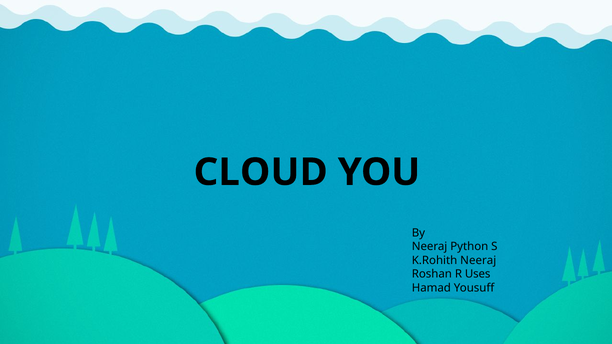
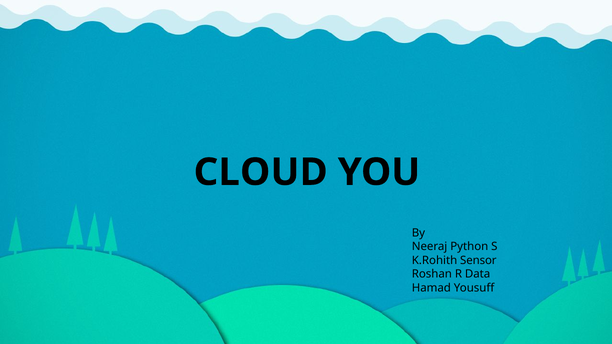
K.Rohith Neeraj: Neeraj -> Sensor (478, 260)
Uses: Uses -> Data (478, 274)
